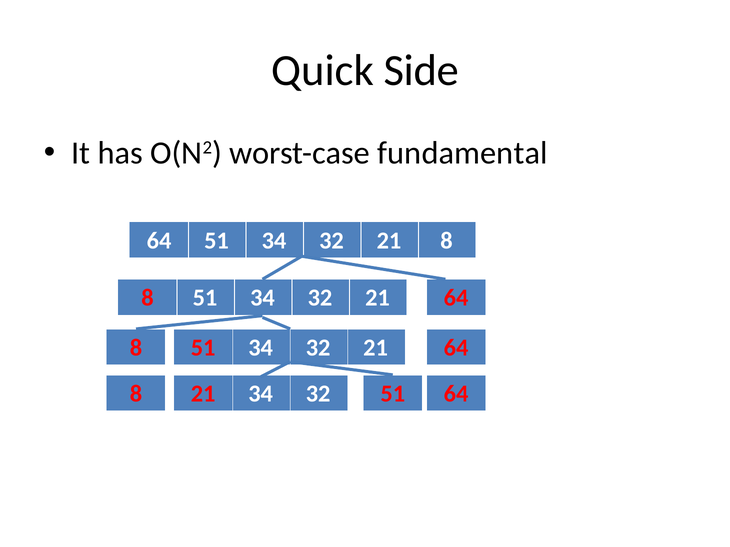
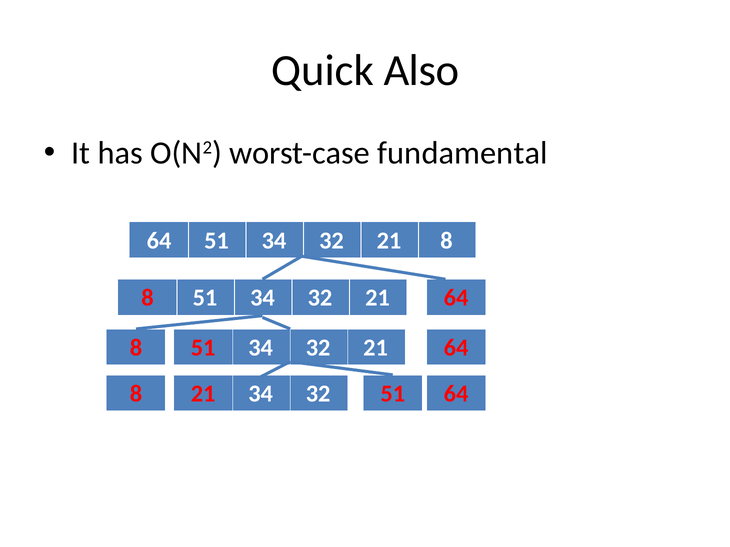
Side: Side -> Also (421, 71)
